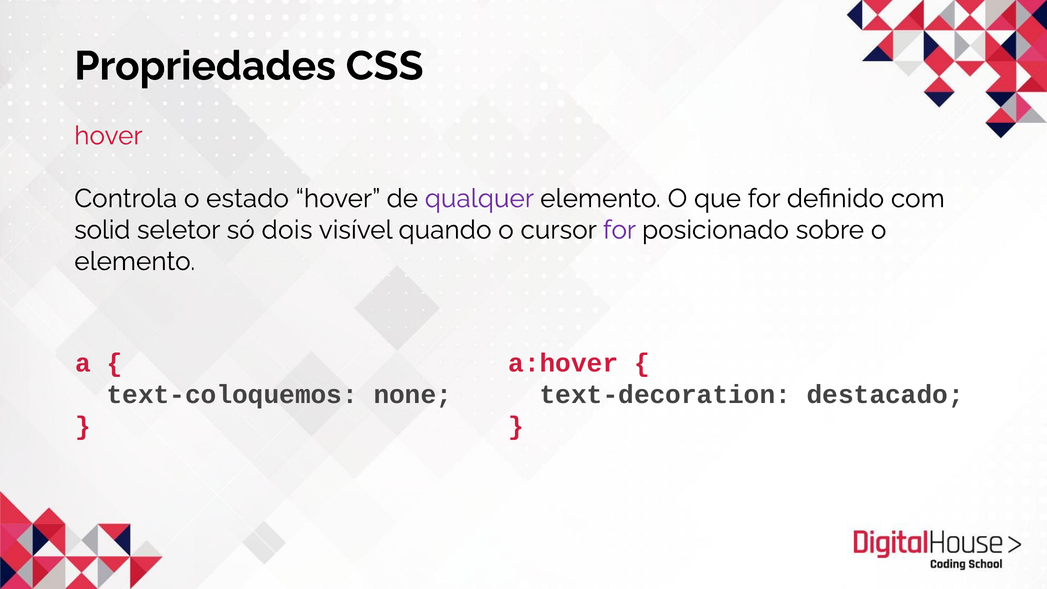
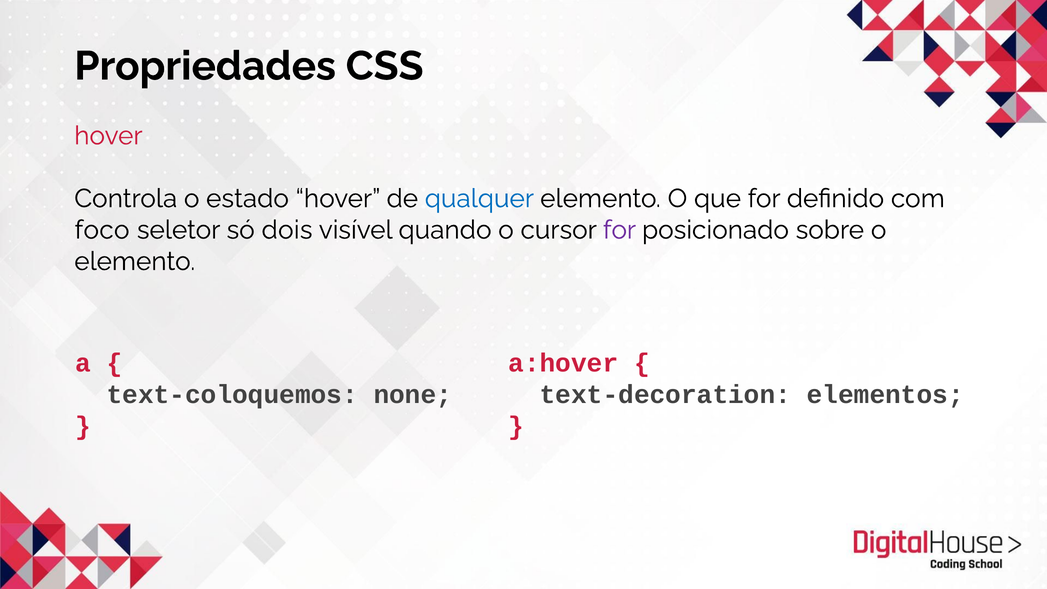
qualquer colour: purple -> blue (479, 199)
solid: solid -> foco (102, 230)
destacado: destacado -> elementos (885, 395)
